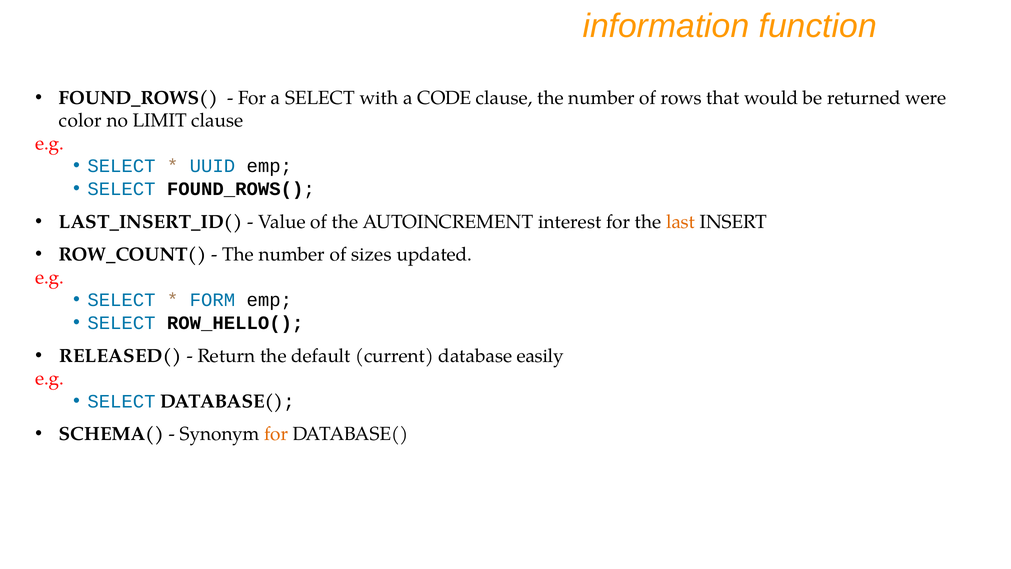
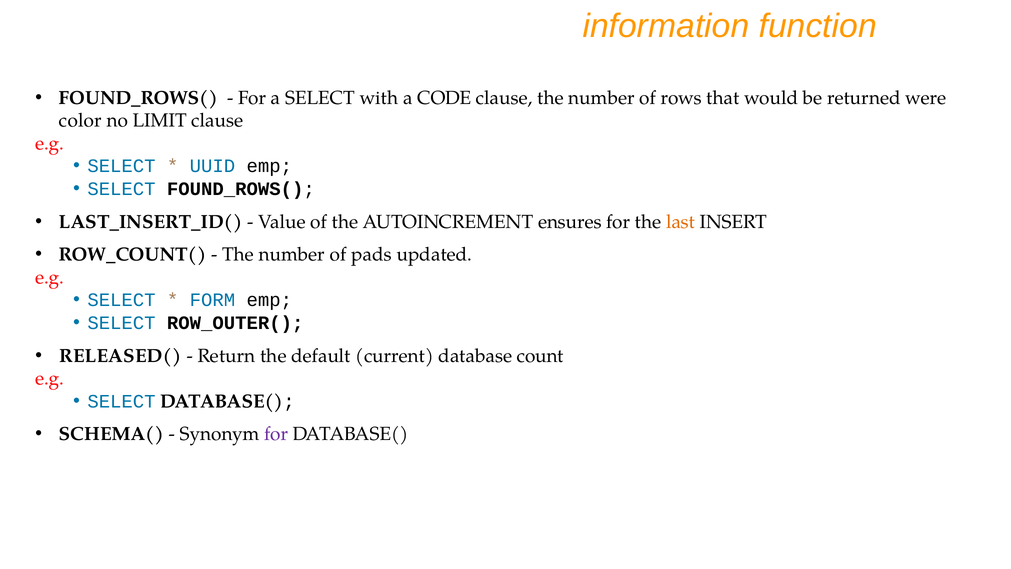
interest: interest -> ensures (570, 222)
sizes: sizes -> pads (371, 255)
ROW_HELLO(: ROW_HELLO( -> ROW_OUTER( (235, 323)
easily: easily -> count (540, 356)
for colour: orange -> purple (276, 434)
